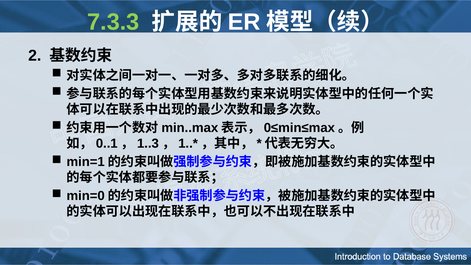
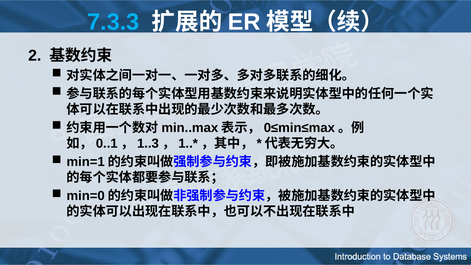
7.3.3 colour: light green -> light blue (113, 22)
